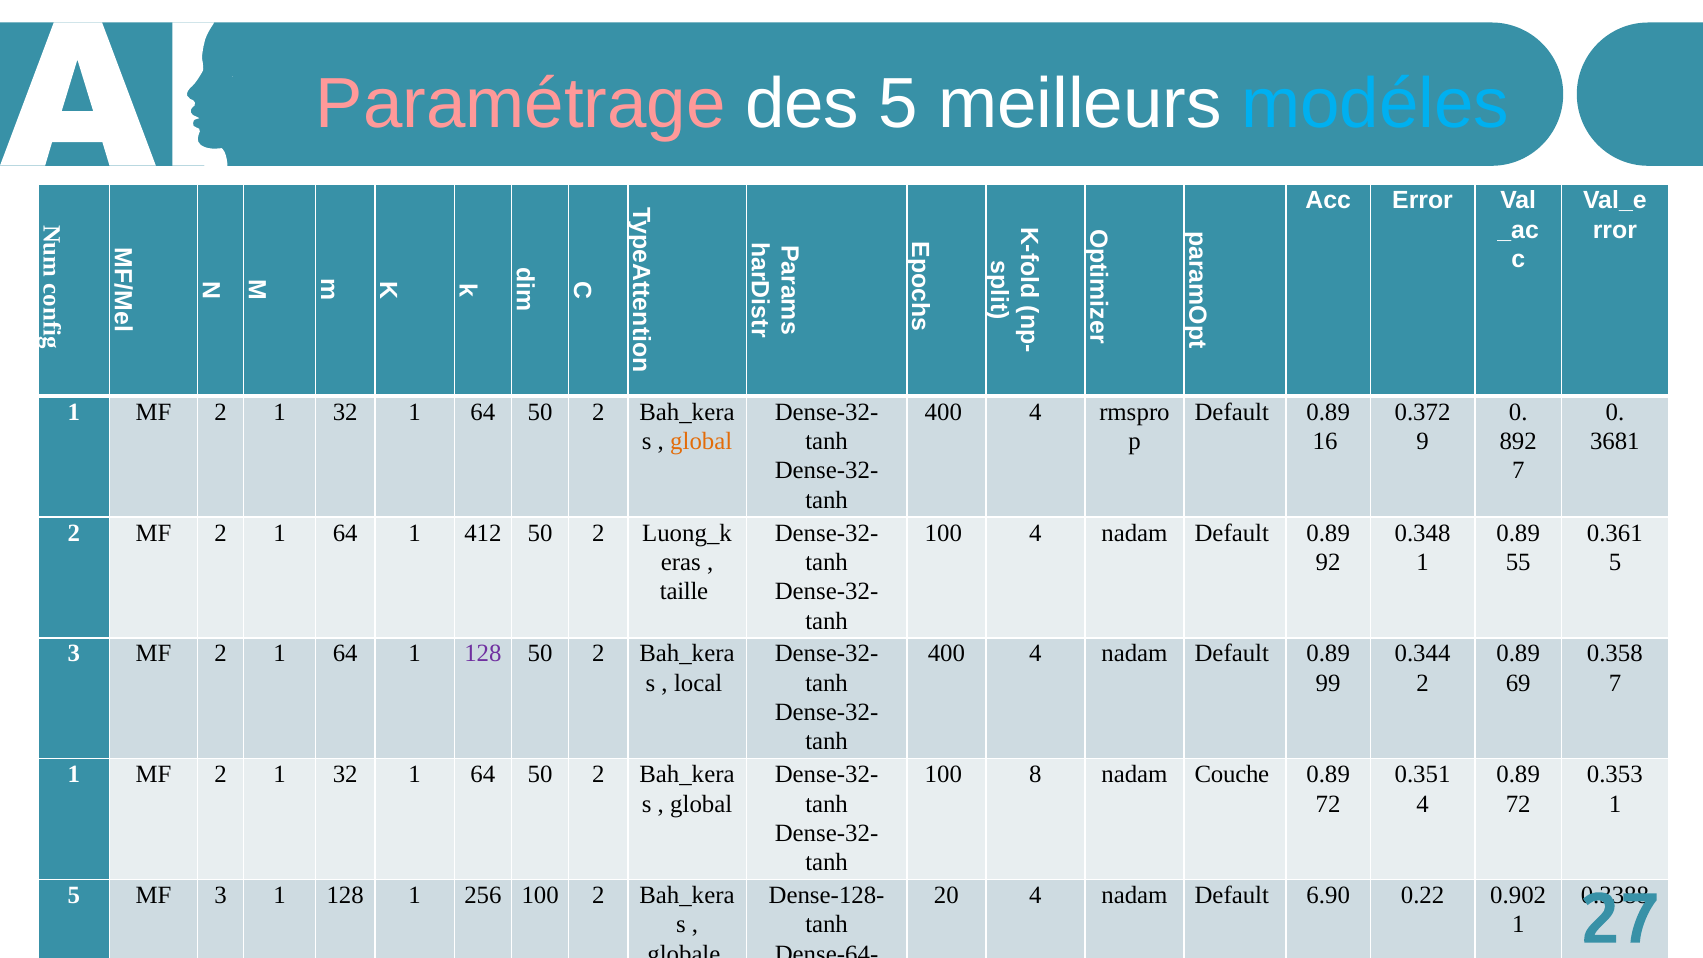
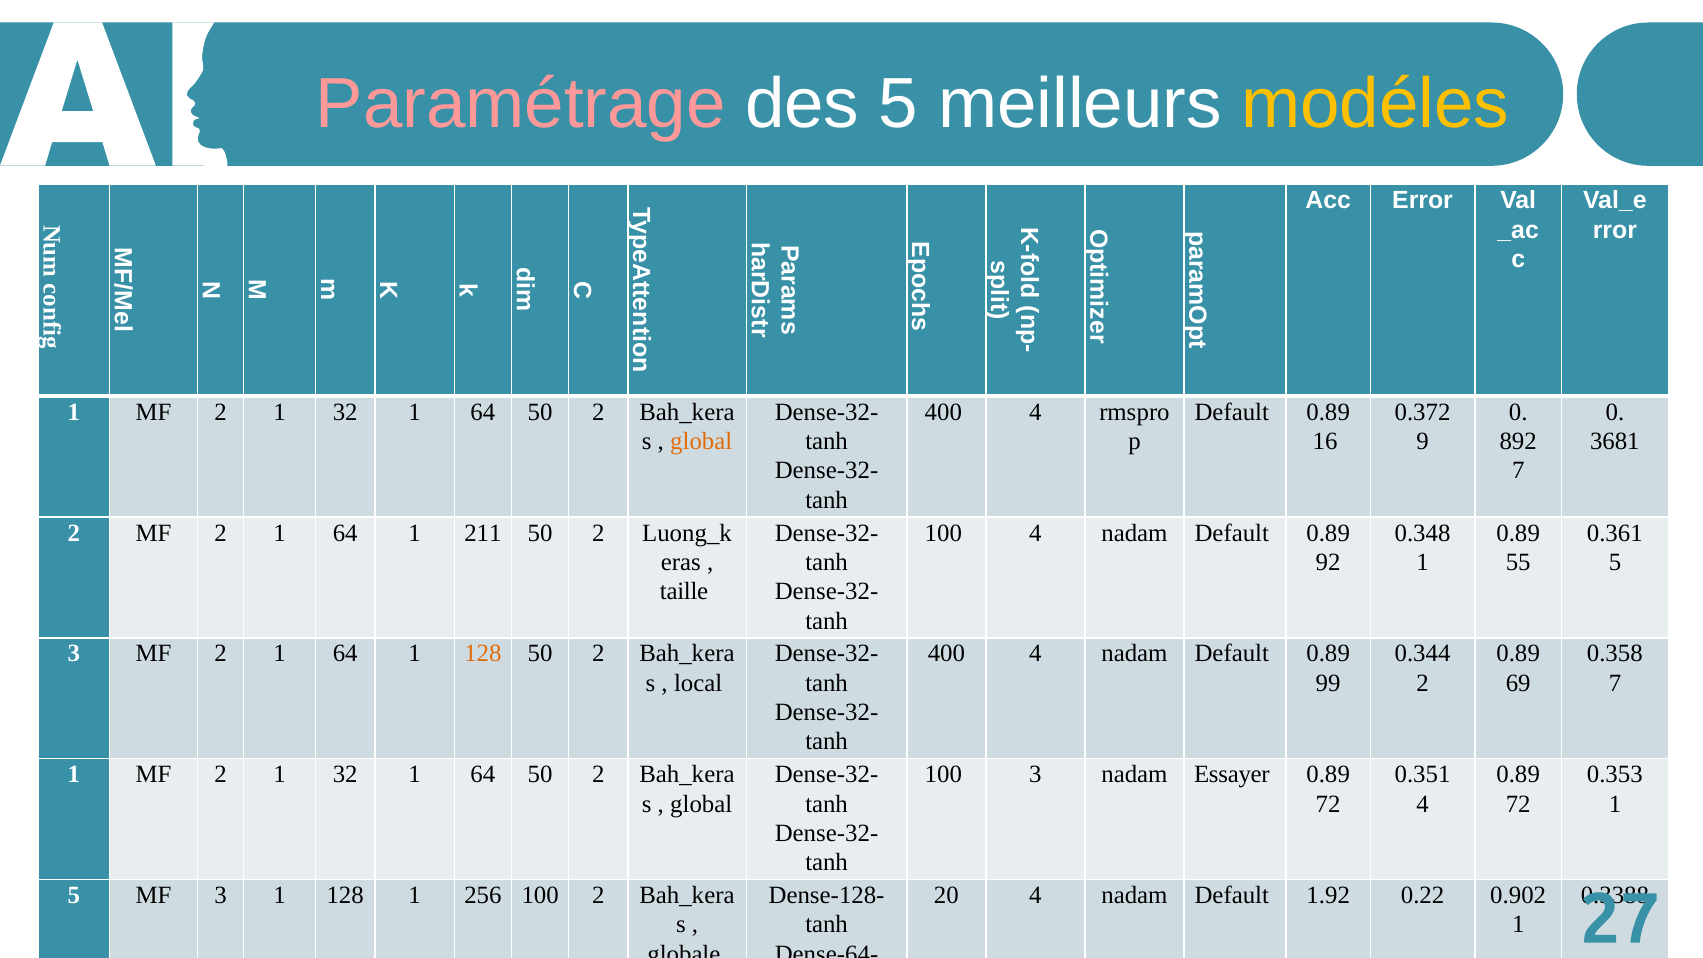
modéles colour: light blue -> yellow (1375, 104)
412: 412 -> 211 (483, 533)
128 colour: purple -> orange (483, 654)
100 8: 8 -> 3 (1035, 774)
Couche: Couche -> Essayer (1232, 774)
6.90: 6.90 -> 1.92 (1328, 895)
